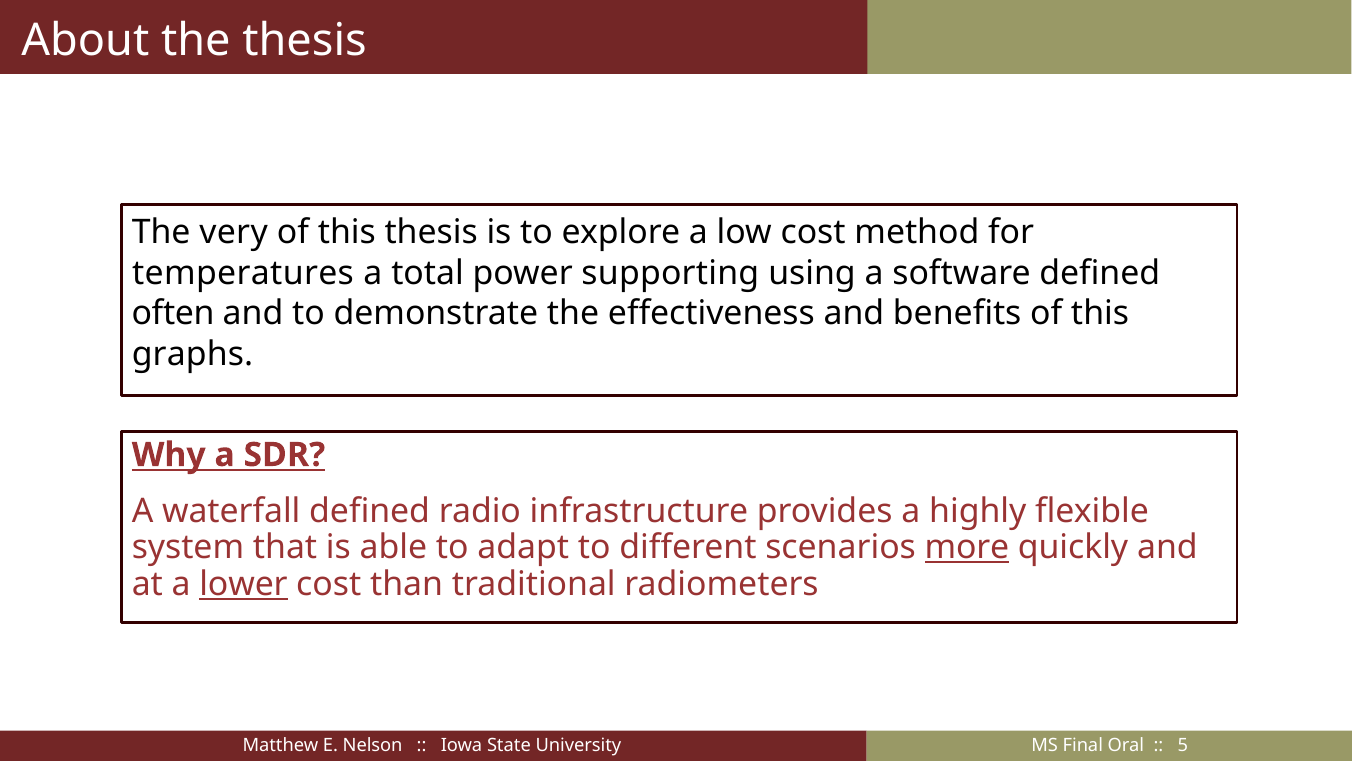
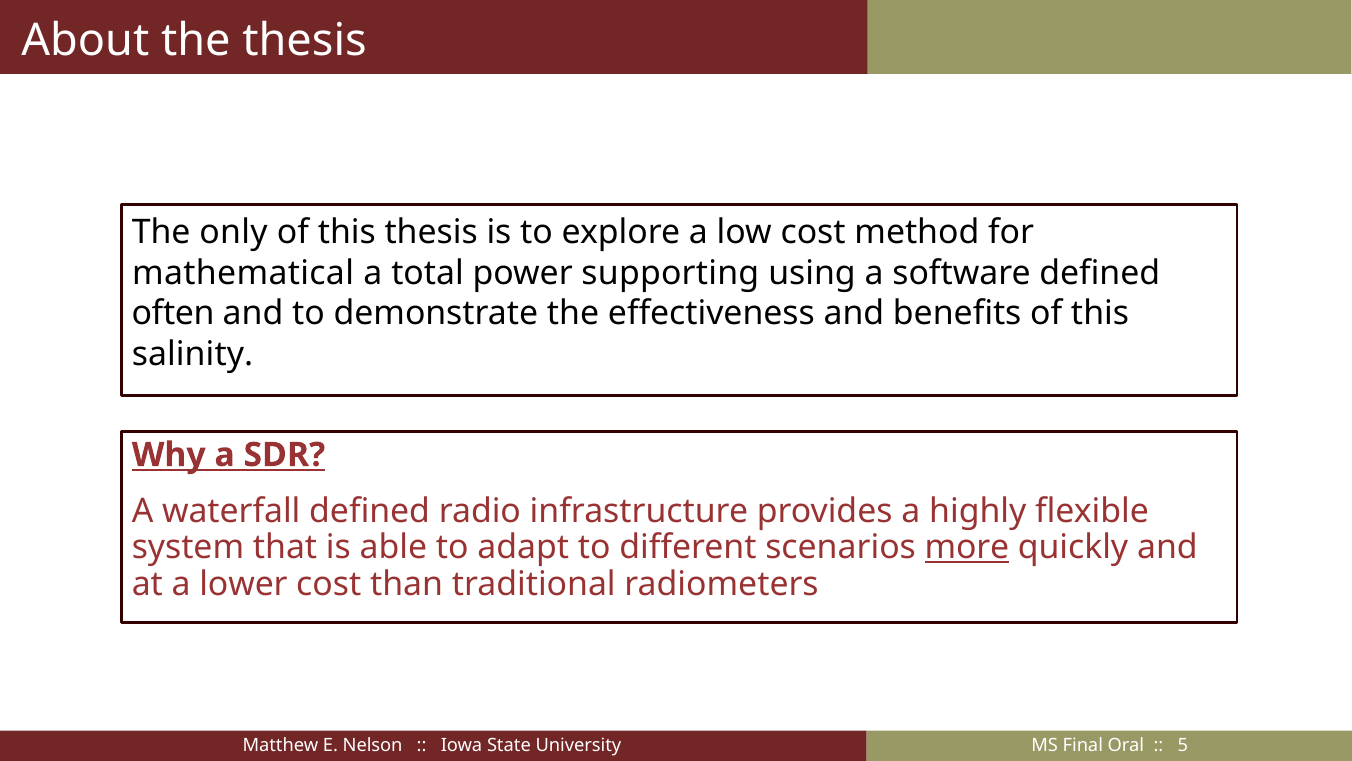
very: very -> only (234, 232)
temperatures: temperatures -> mathematical (243, 273)
graphs: graphs -> salinity (192, 354)
lower underline: present -> none (244, 584)
